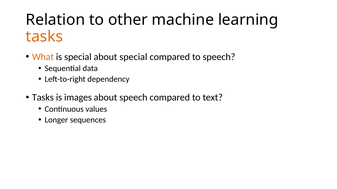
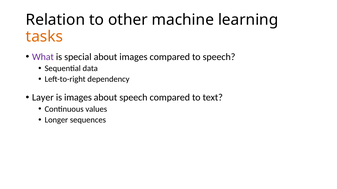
What colour: orange -> purple (43, 57)
about special: special -> images (133, 57)
Tasks: Tasks -> Layer (43, 98)
